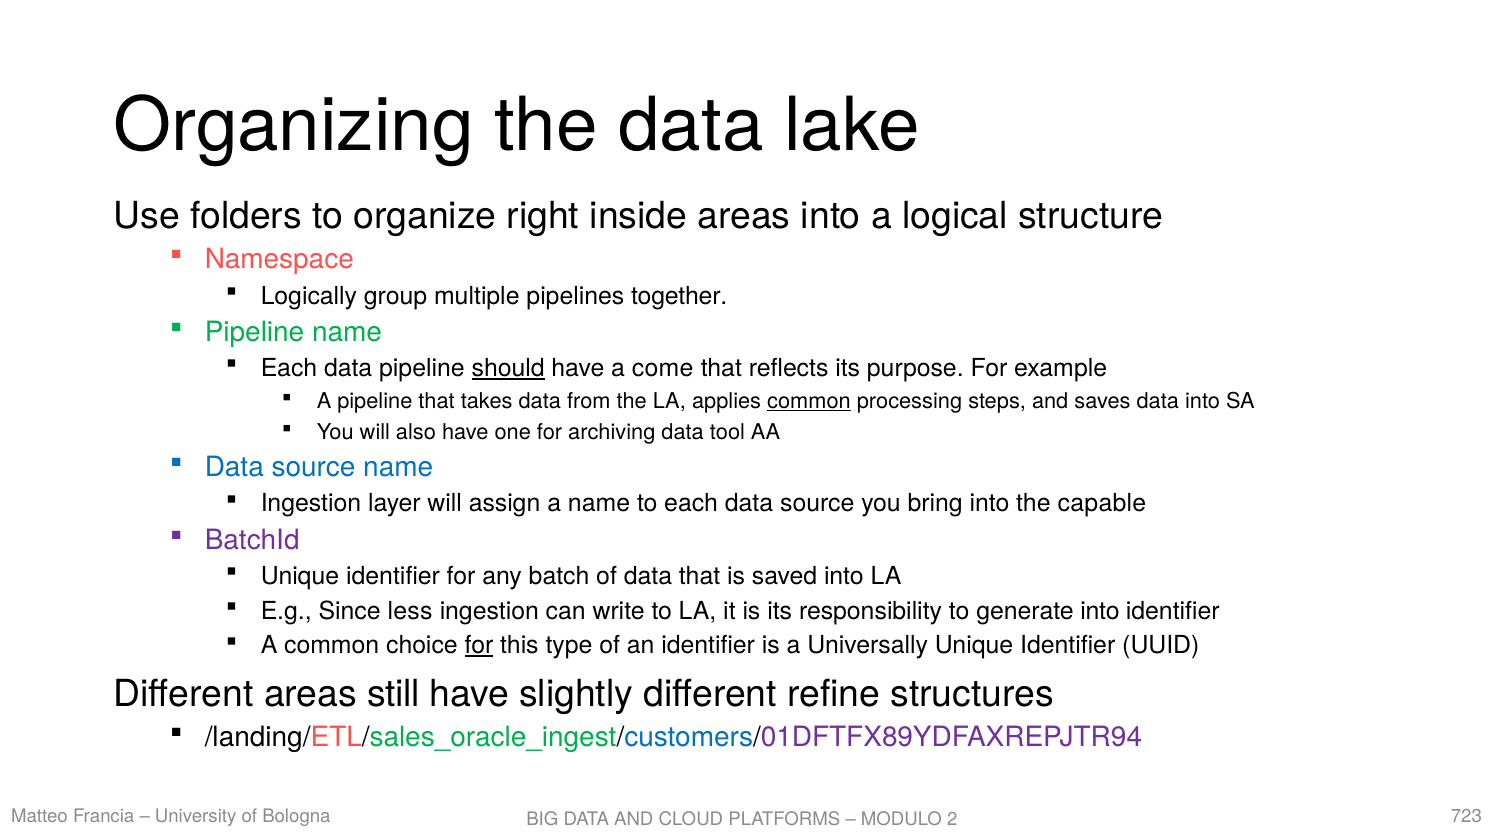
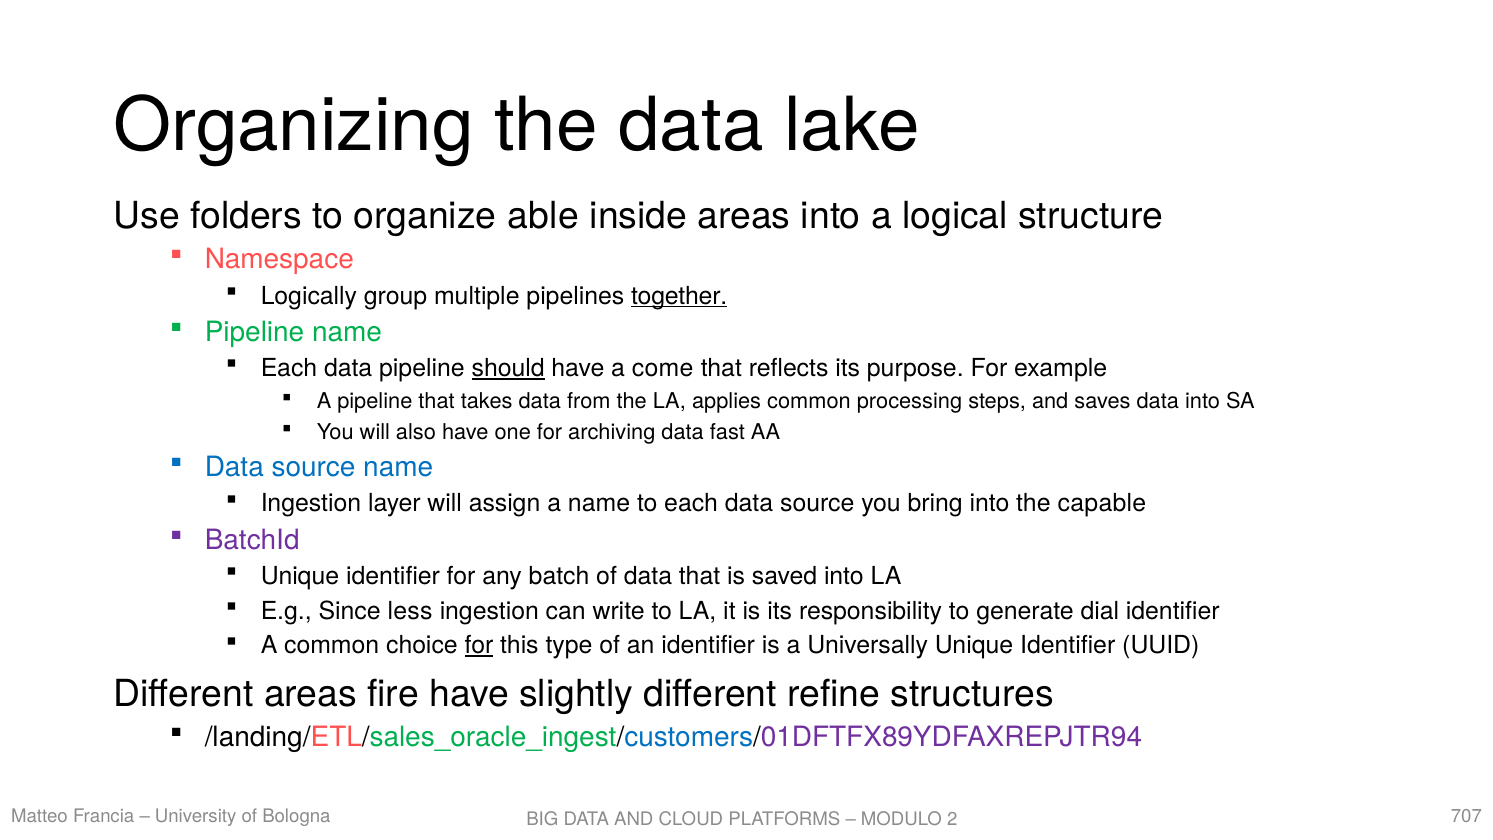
right: right -> able (543, 216)
together underline: none -> present (679, 296)
common underline: present -> none (809, 401)
tool: tool -> fast (727, 433)
generate into: into -> dial (1100, 611)
still: still -> fire (393, 694)
723: 723 -> 707 (1466, 817)
